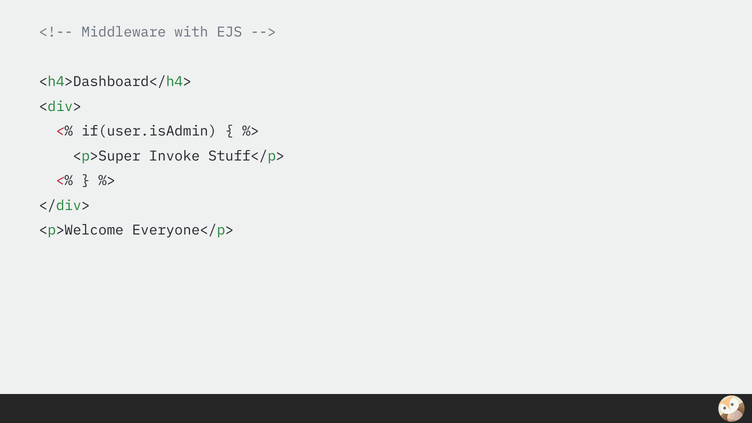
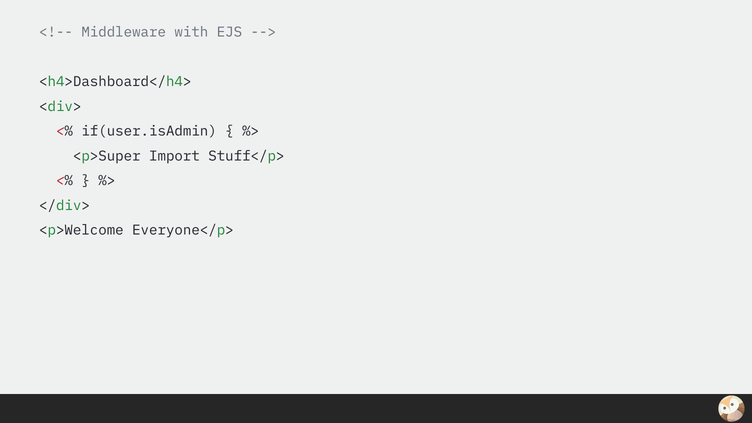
Invoke: Invoke -> Import (174, 156)
